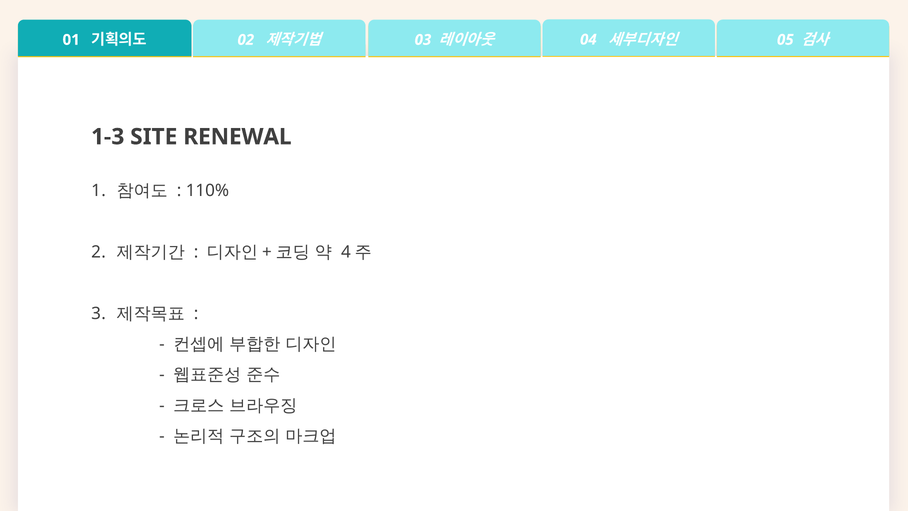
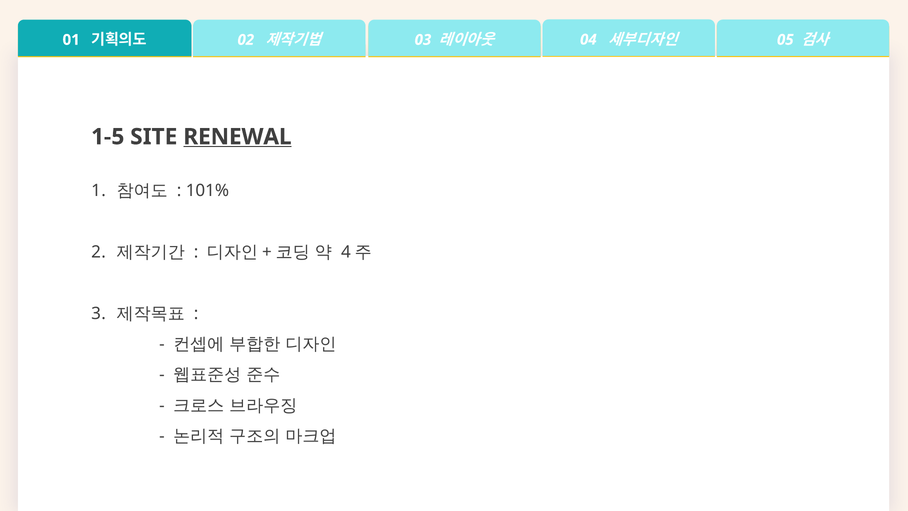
1-3: 1-3 -> 1-5 (108, 137)
RENEWAL underline: none -> present (237, 137)
110%: 110% -> 101% (207, 191)
